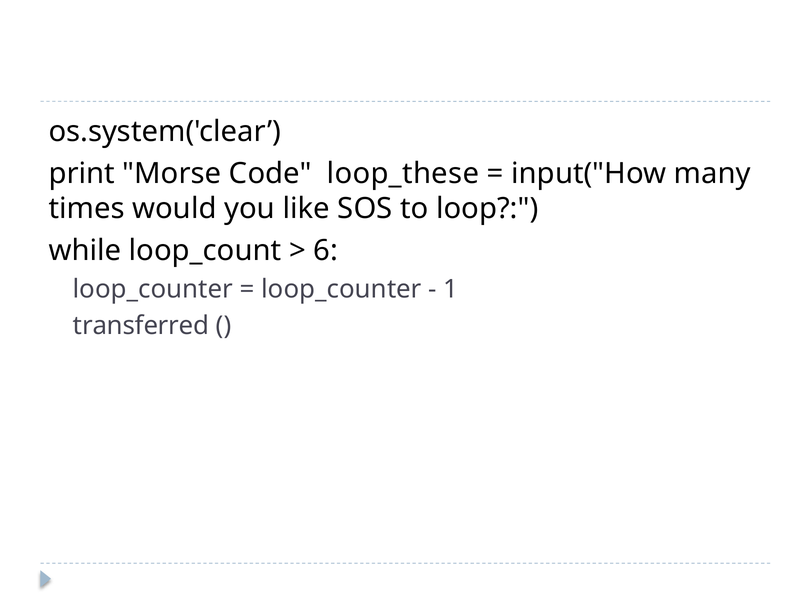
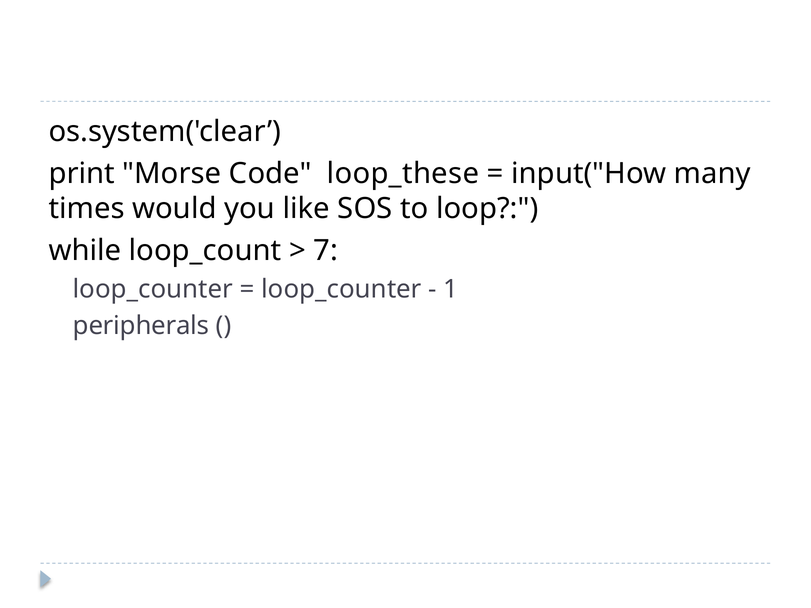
6: 6 -> 7 (326, 251)
transferred: transferred -> peripherals (141, 326)
